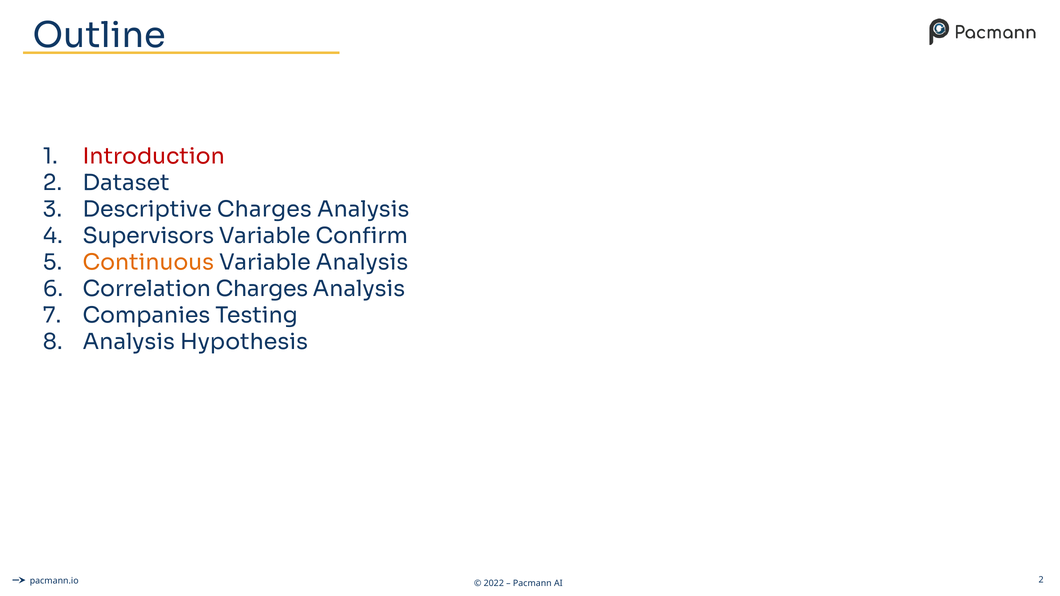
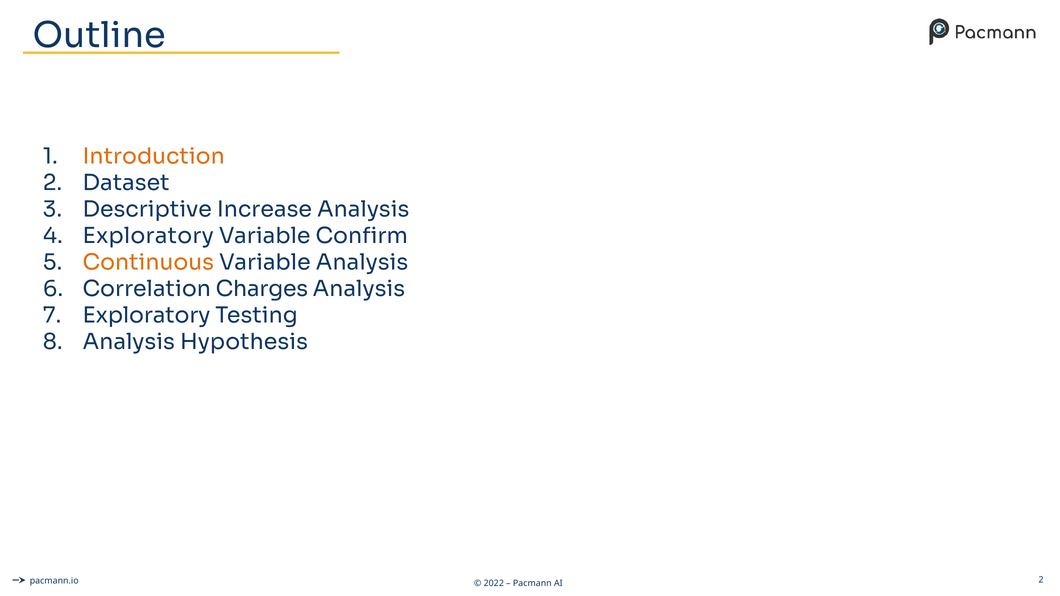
Introduction colour: red -> orange (154, 156)
Descriptive Charges: Charges -> Increase (264, 210)
Supervisors: Supervisors -> Exploratory (148, 236)
Companies: Companies -> Exploratory (146, 316)
